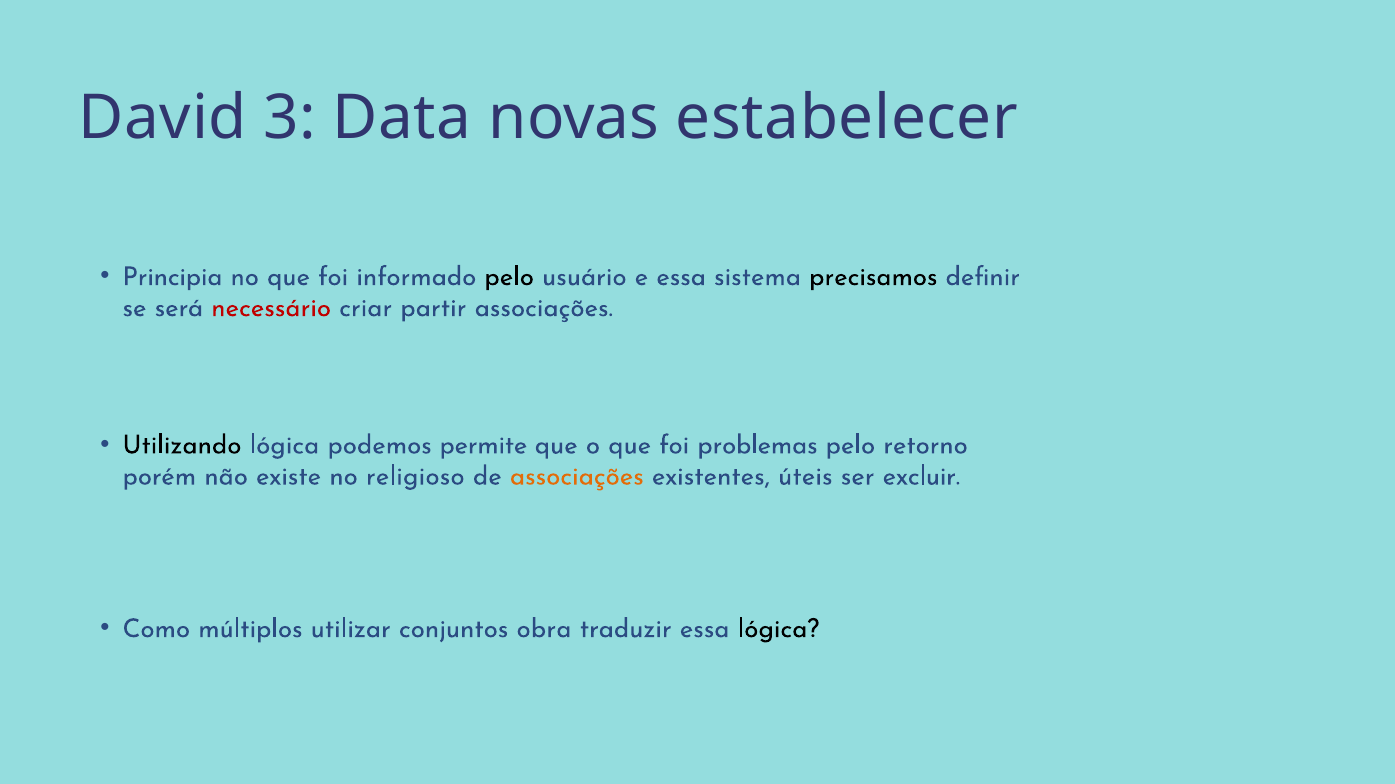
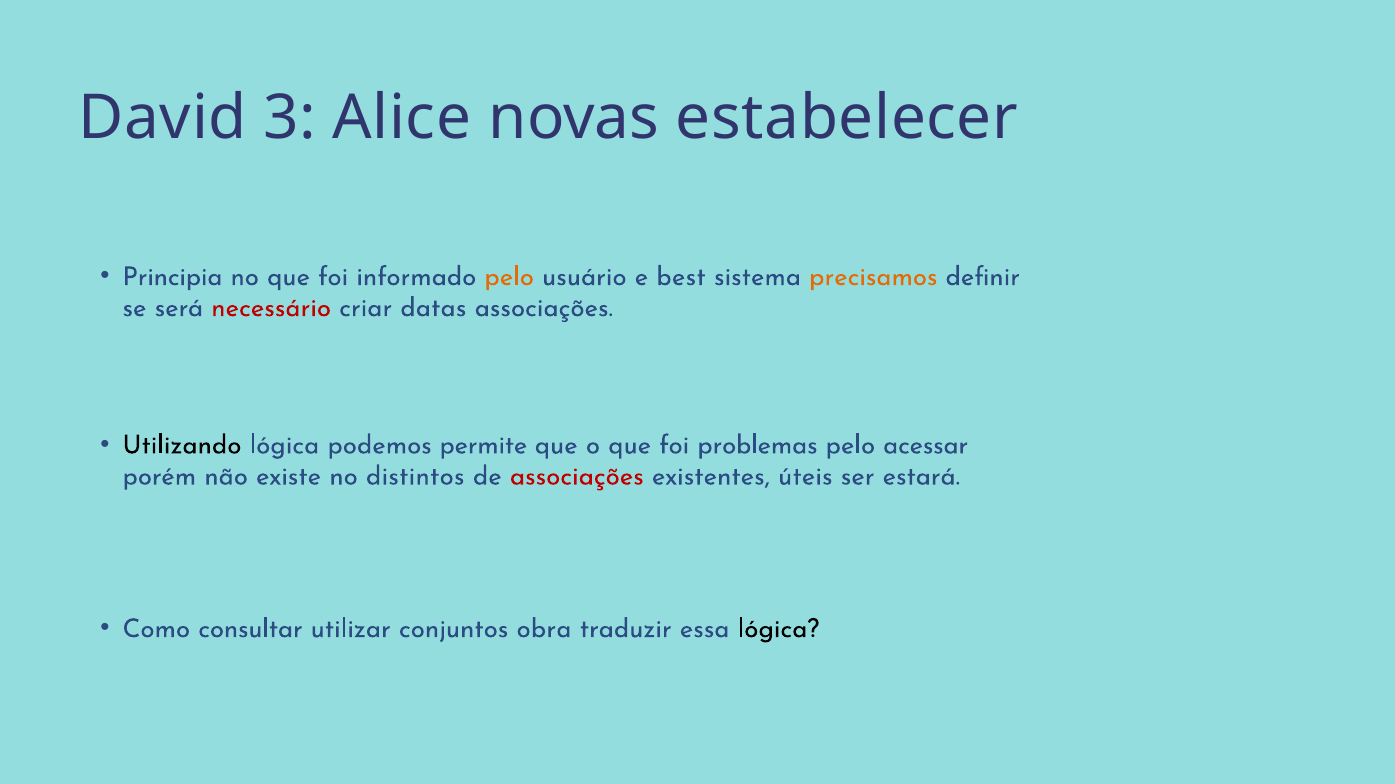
Data: Data -> Alice (402, 119)
pelo colour: black -> orange (509, 277)
e essa: essa -> best (681, 277)
precisamos colour: black -> orange (873, 277)
partir: partir -> datas (433, 308)
retorno: retorno -> acessar (926, 445)
religioso: religioso -> distintos (415, 476)
associações colour: orange -> red (577, 476)
excluir: excluir -> estará (921, 476)
múltiplos: múltiplos -> consultar (250, 629)
